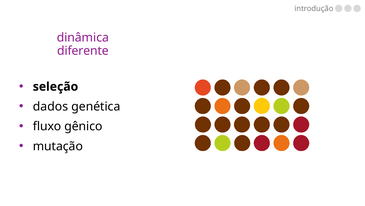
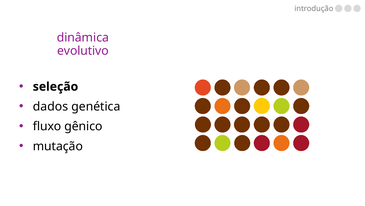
diferente: diferente -> evolutivo (83, 51)
